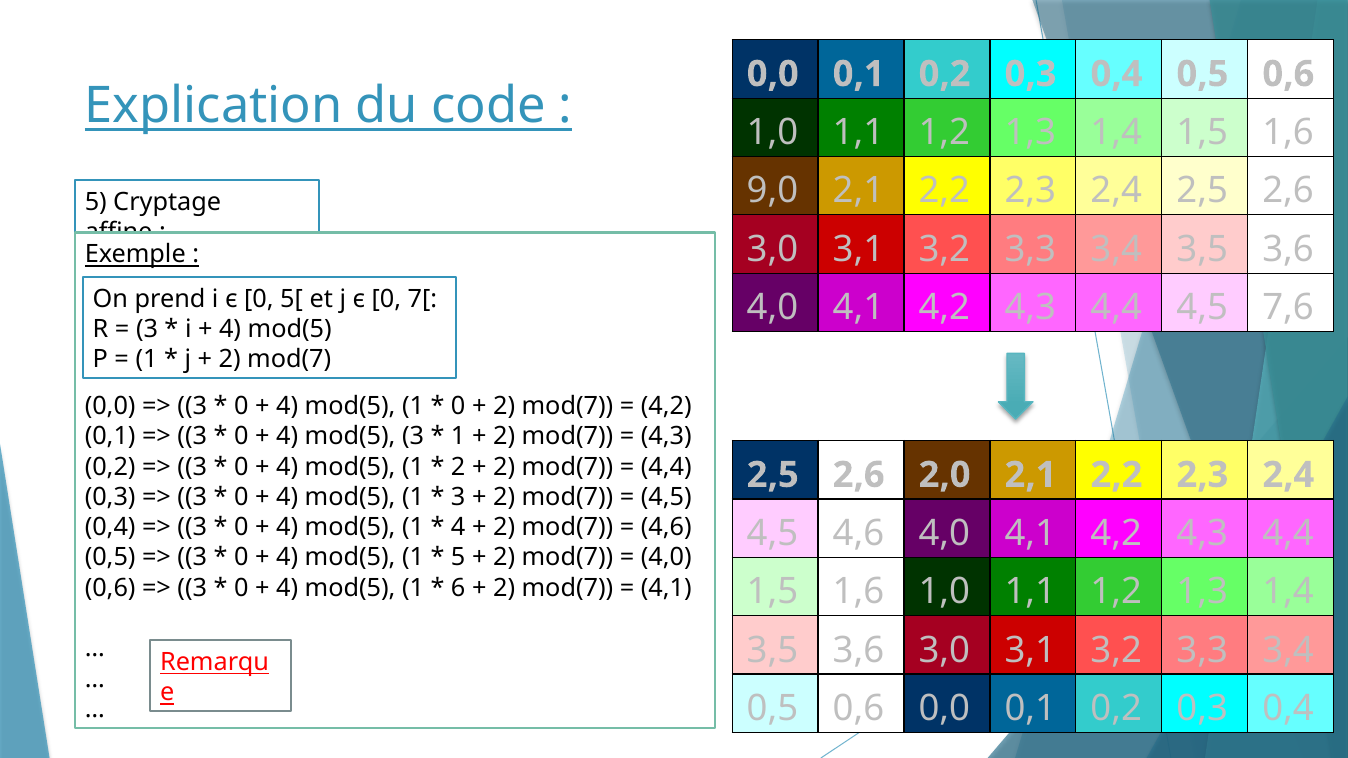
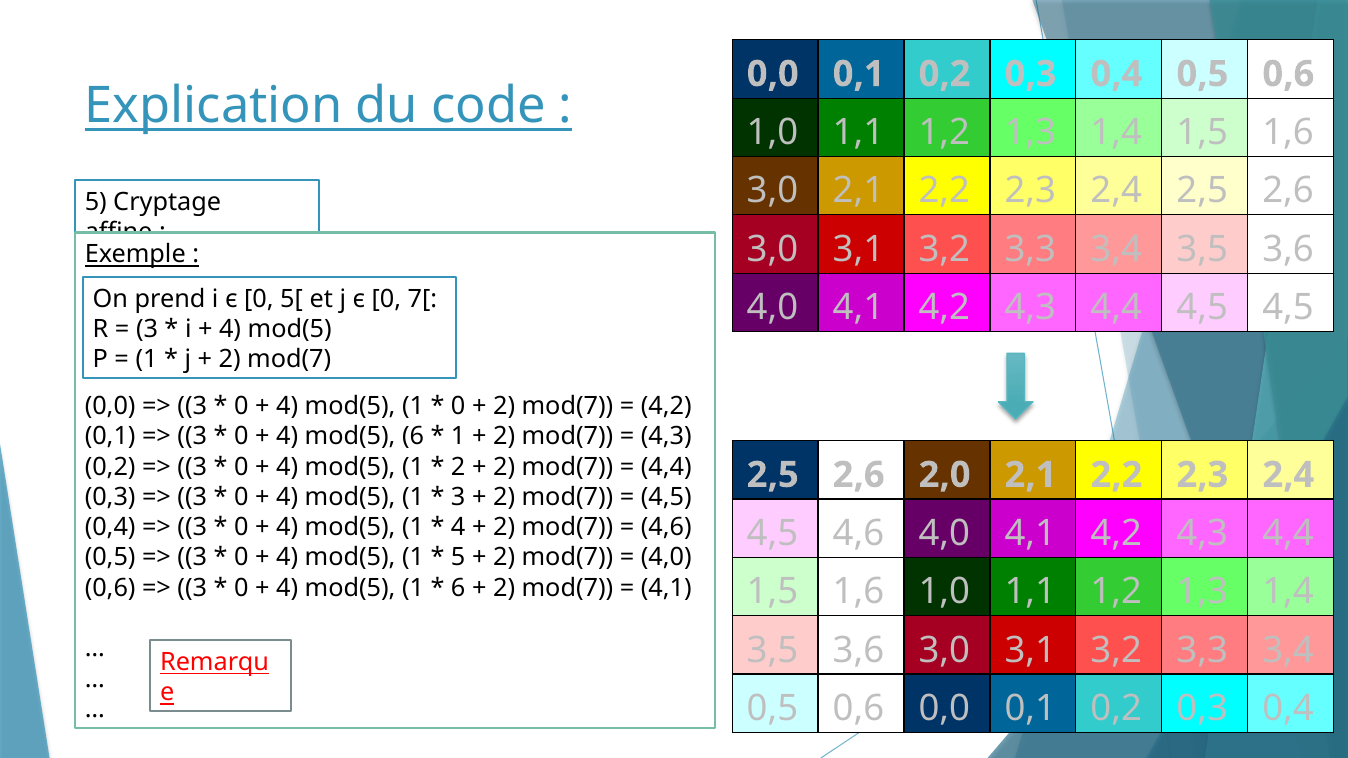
9,0: 9,0 -> 3,0 (772, 191)
4,5 7,6: 7,6 -> 4,5 (1288, 308)
mod(5 3: 3 -> 6 (413, 436)
